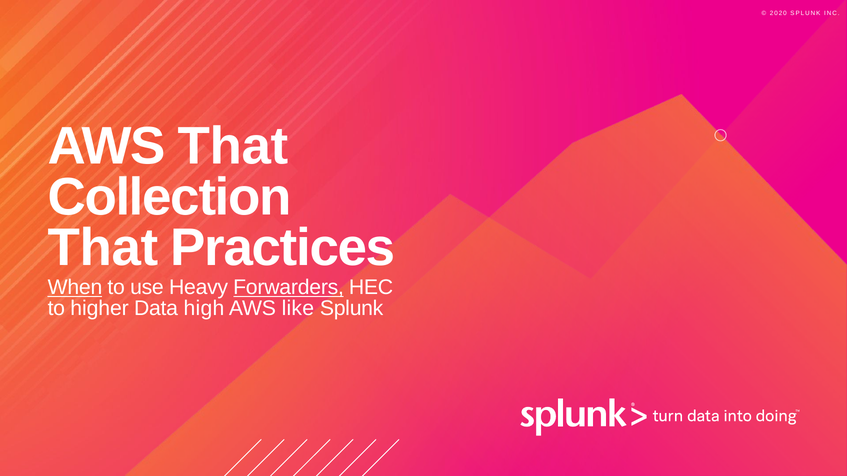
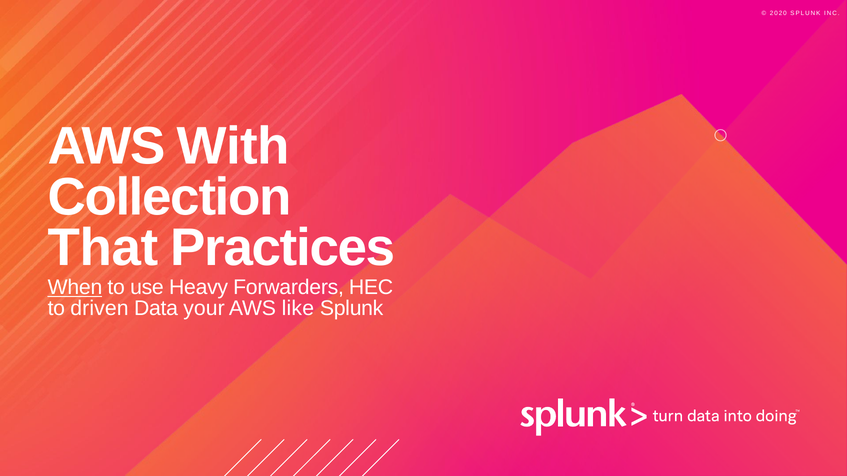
AWS That: That -> With (233, 147)
Forwarders underline: present -> none (289, 288)
higher: higher -> driven (99, 309)
high: high -> your (204, 309)
